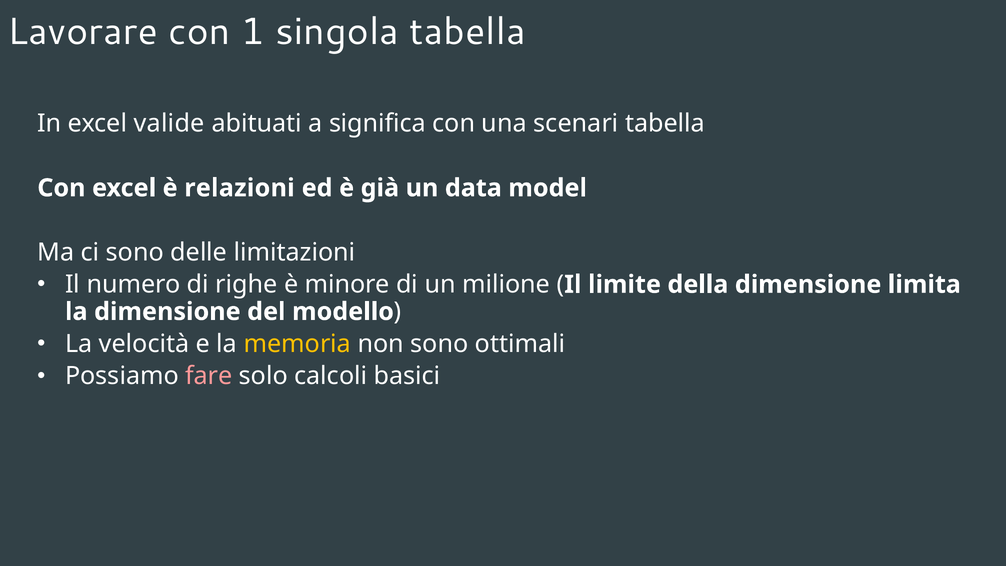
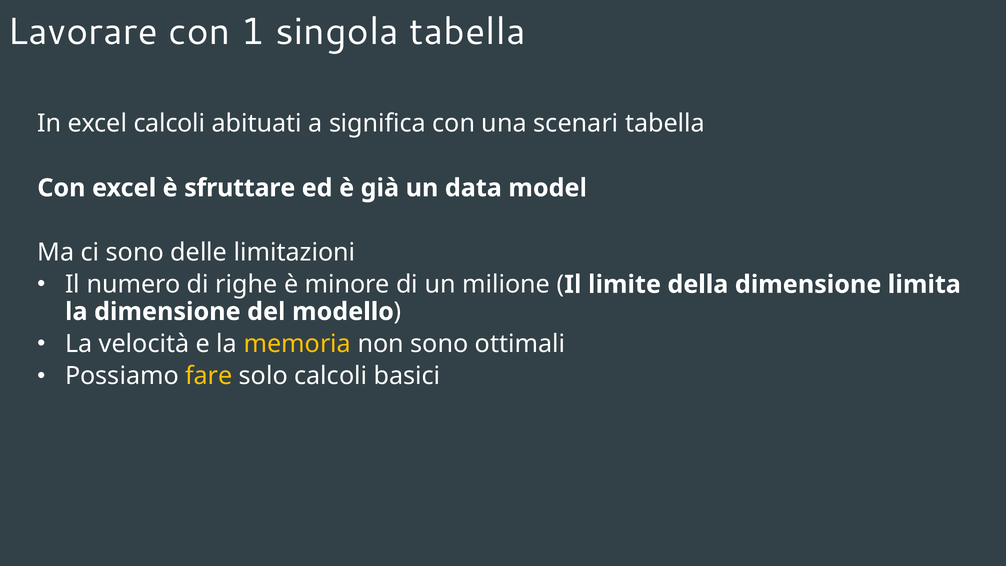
excel valide: valide -> calcoli (169, 124)
relazioni: relazioni -> sfruttare (240, 188)
fare colour: pink -> yellow (209, 376)
